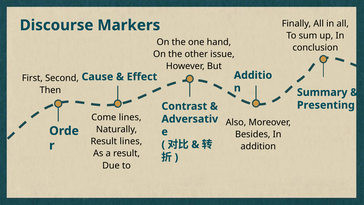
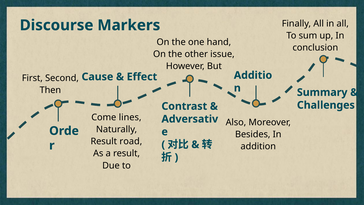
Presenting: Presenting -> Challenges (326, 105)
Result lines: lines -> road (131, 141)
